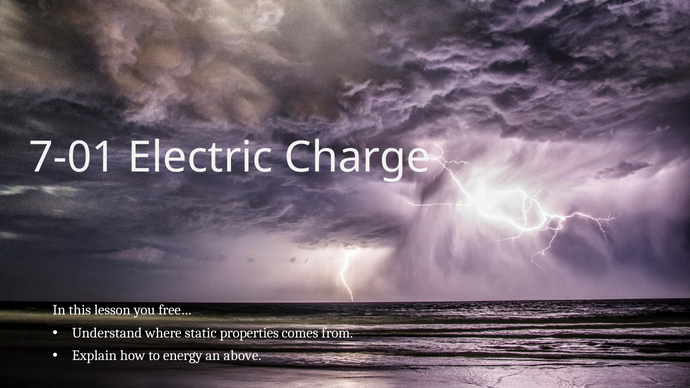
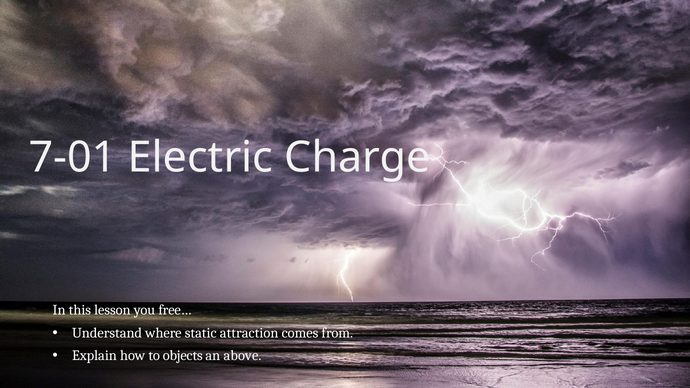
properties: properties -> attraction (249, 333)
energy: energy -> objects (183, 356)
